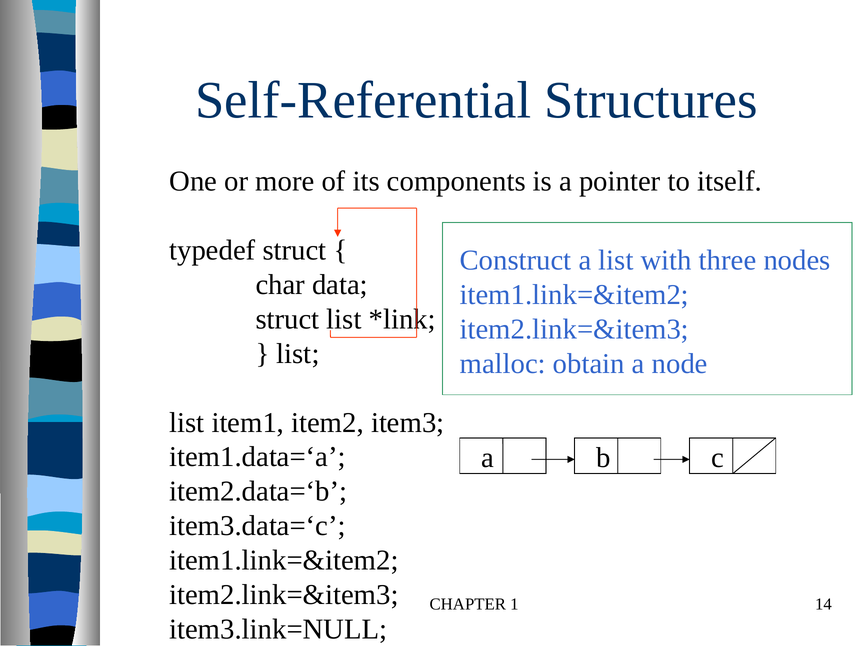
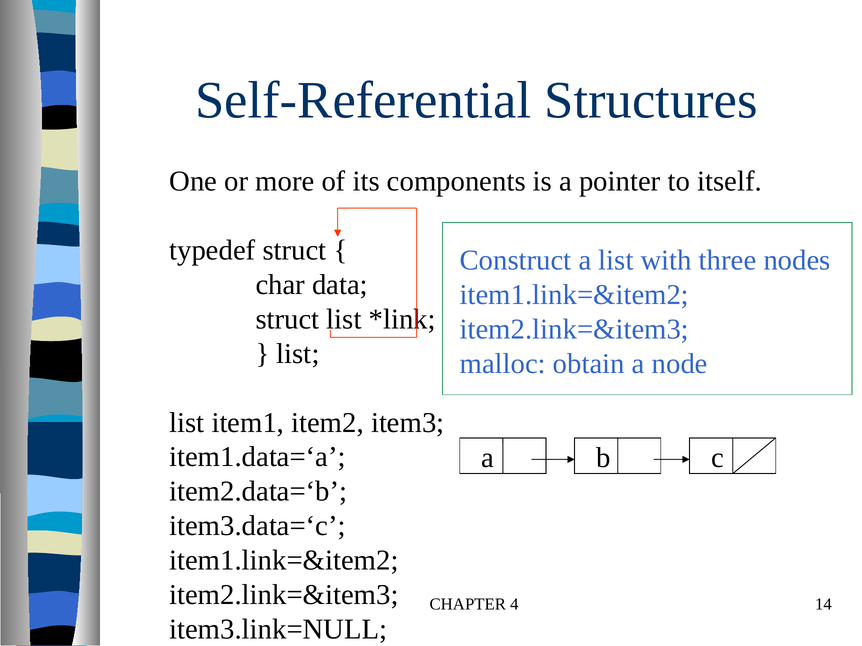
1: 1 -> 4 (514, 605)
